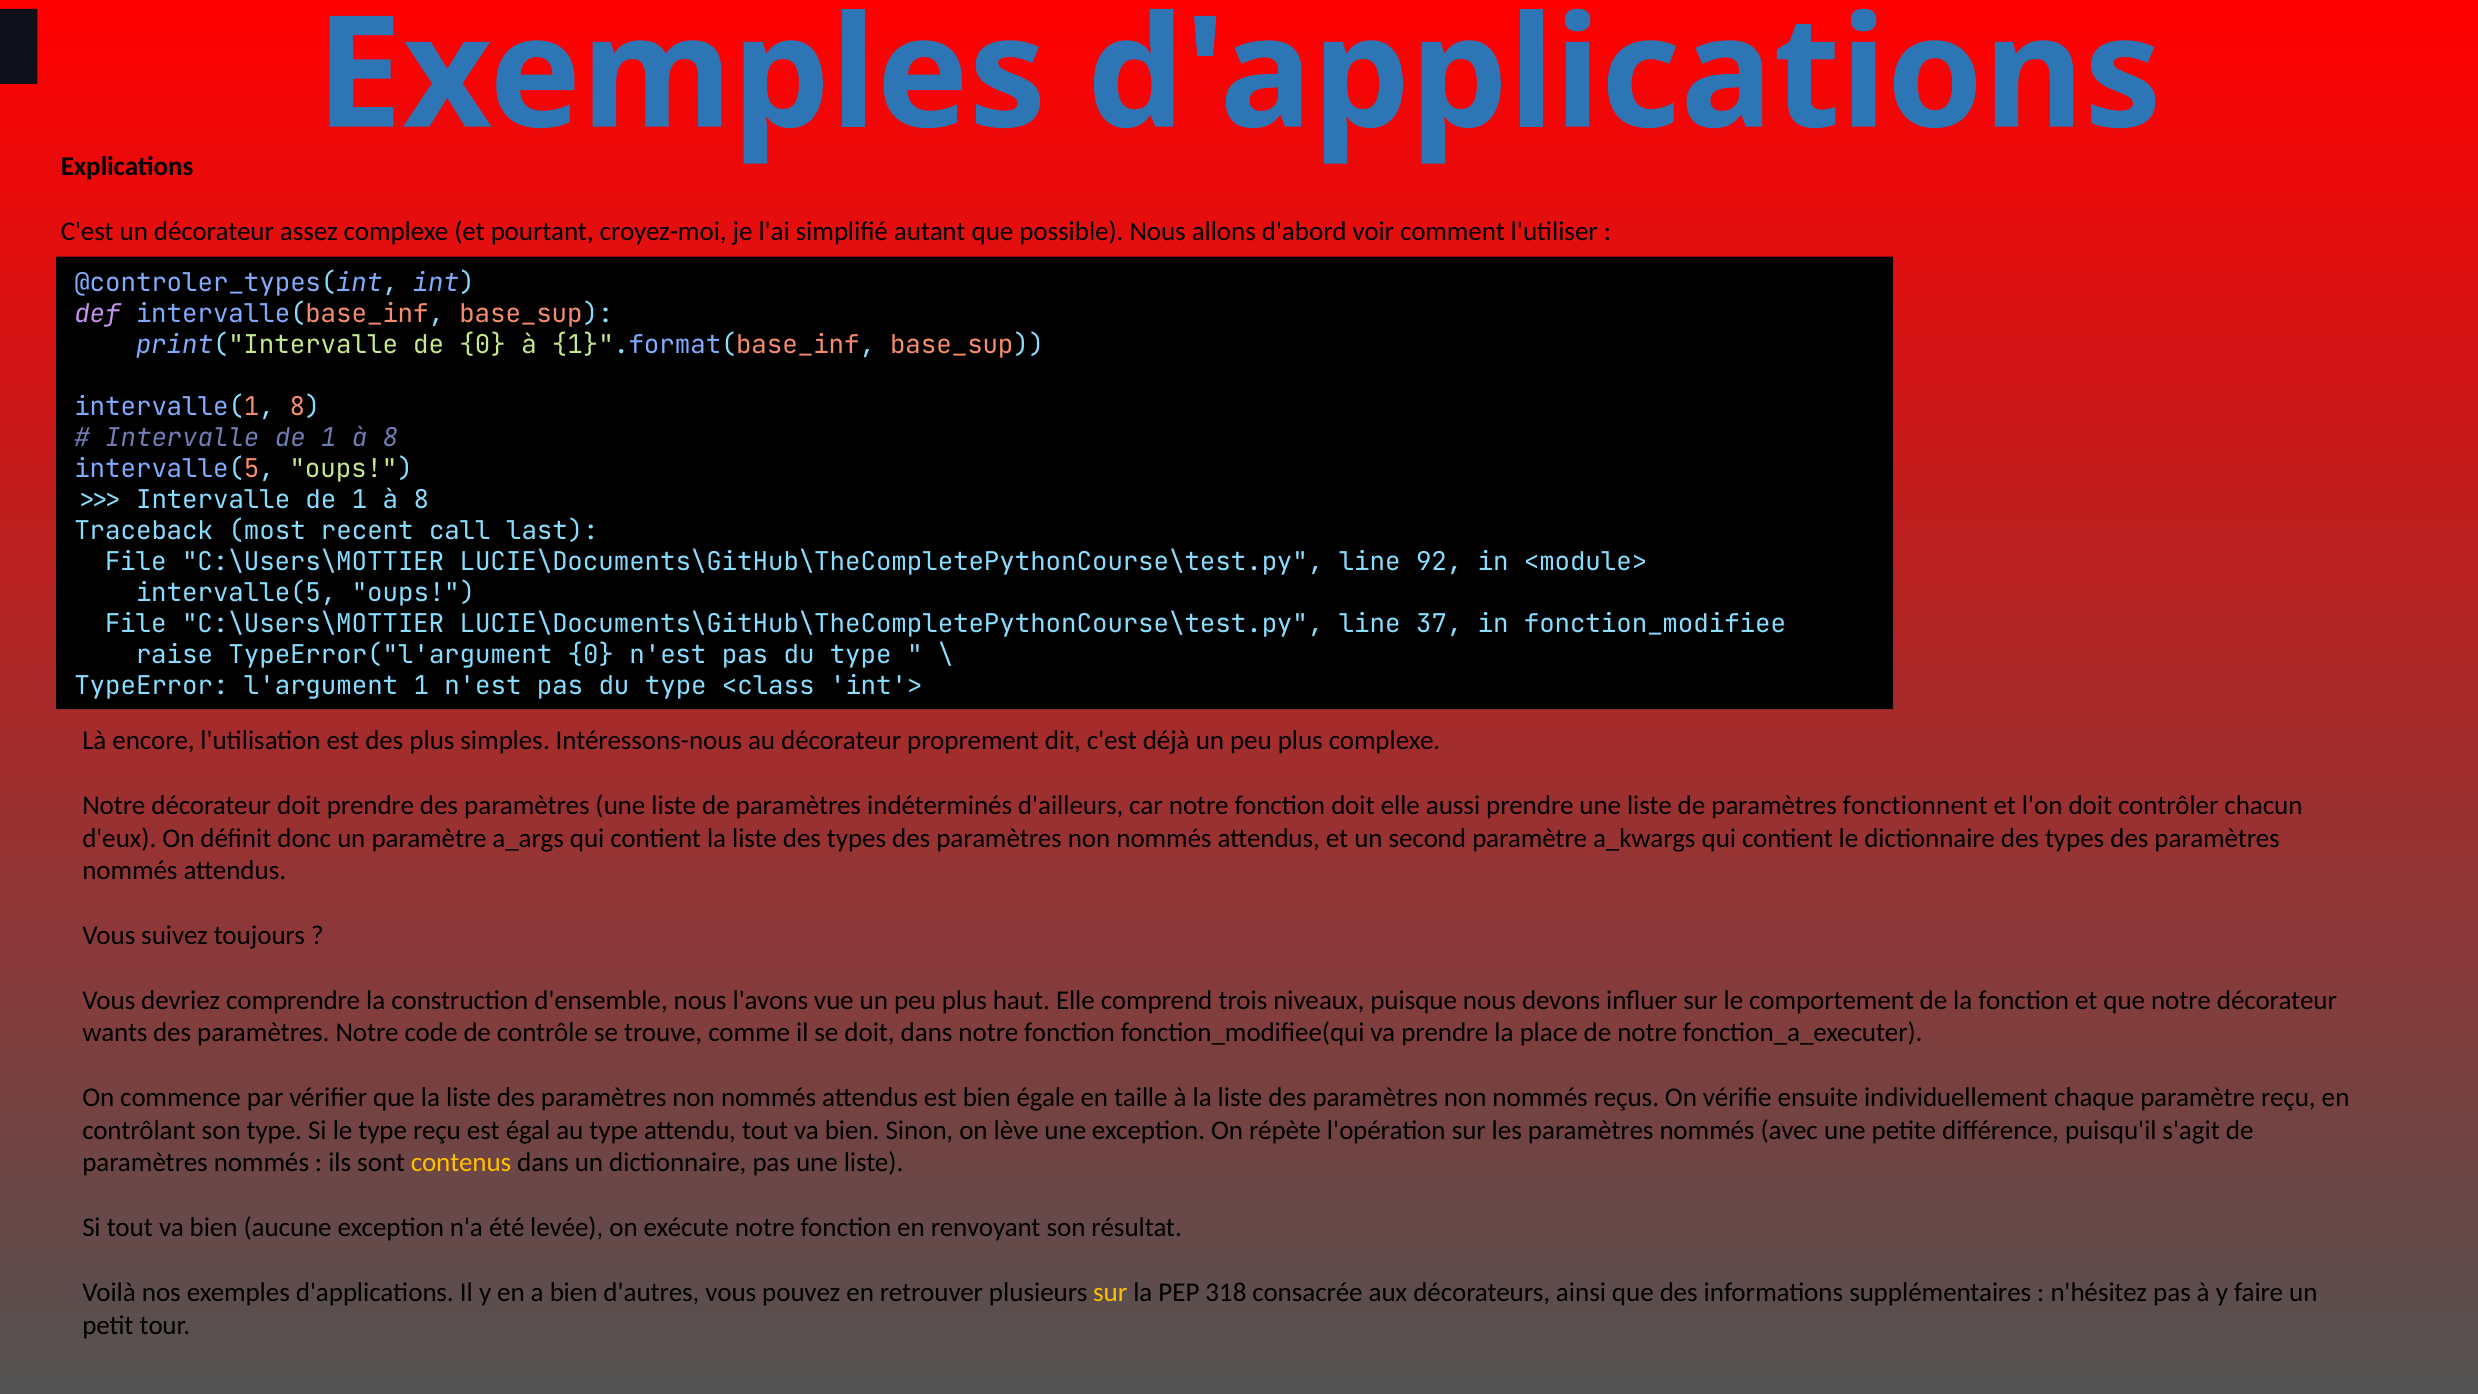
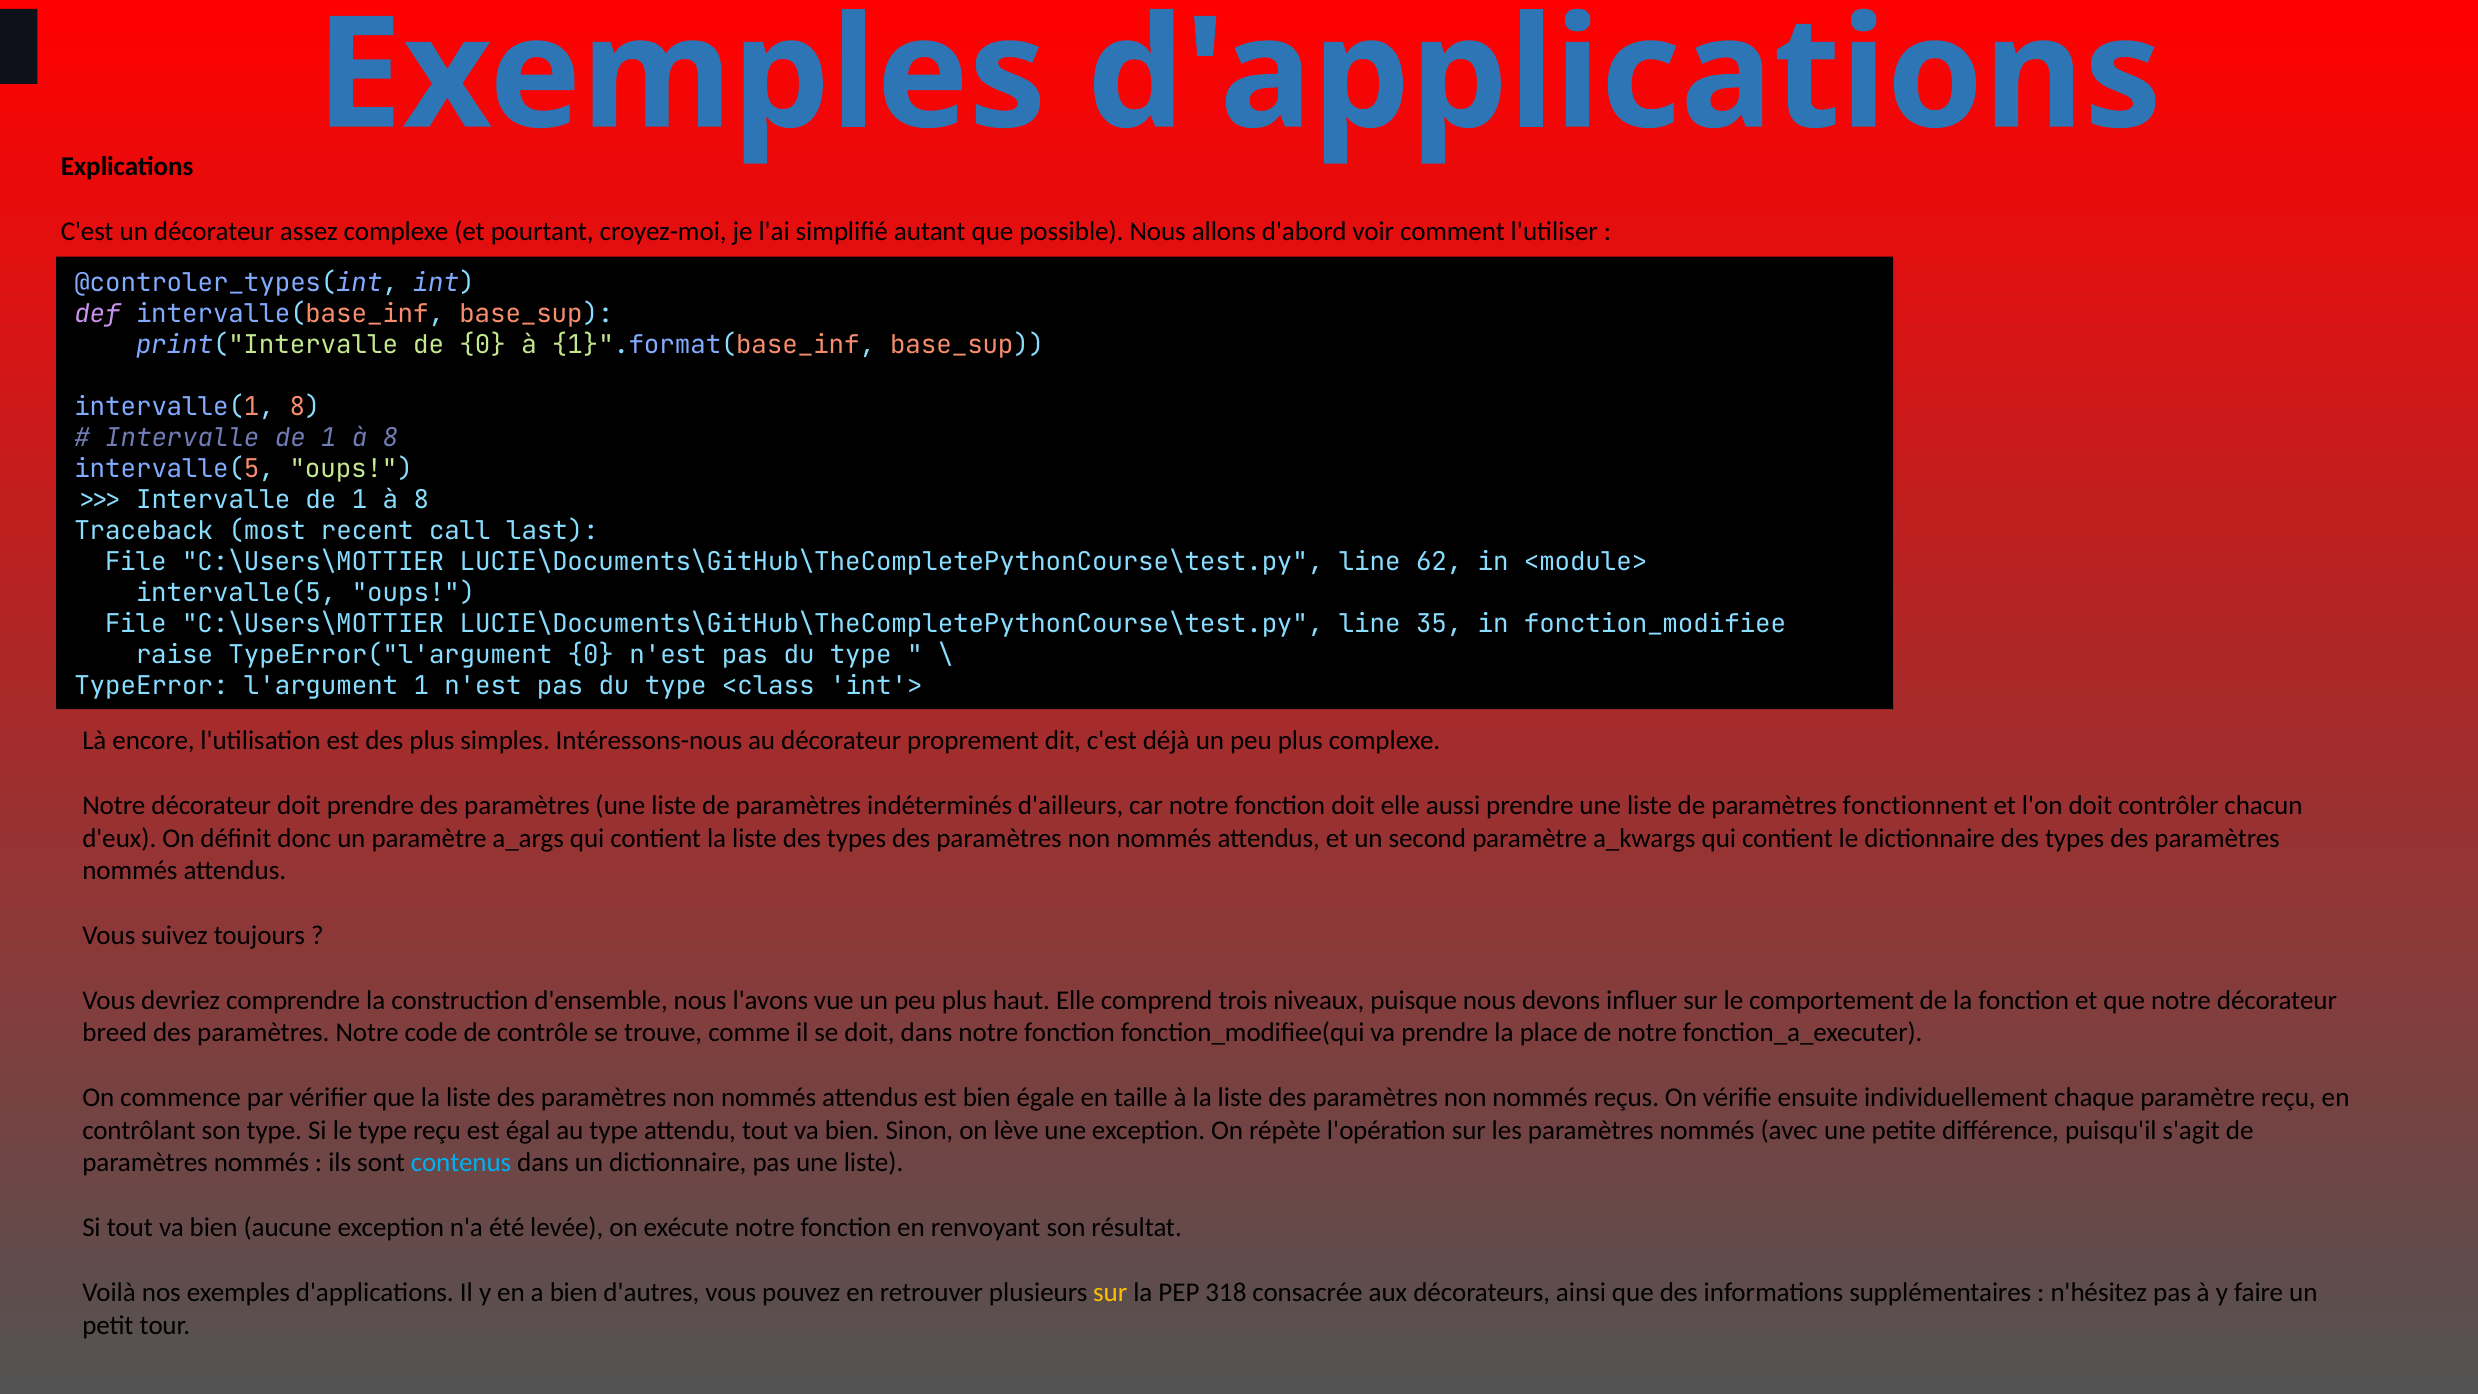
92: 92 -> 62 (1439, 562)
37: 37 -> 35 (1439, 624)
wants: wants -> breed (115, 1033)
contenus colour: yellow -> light blue (461, 1163)
